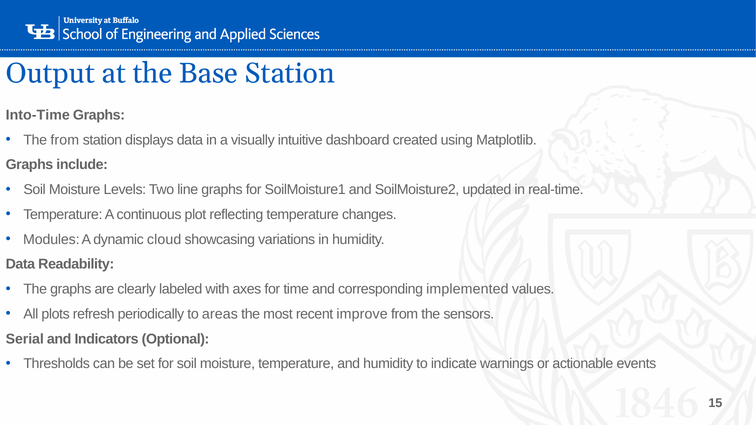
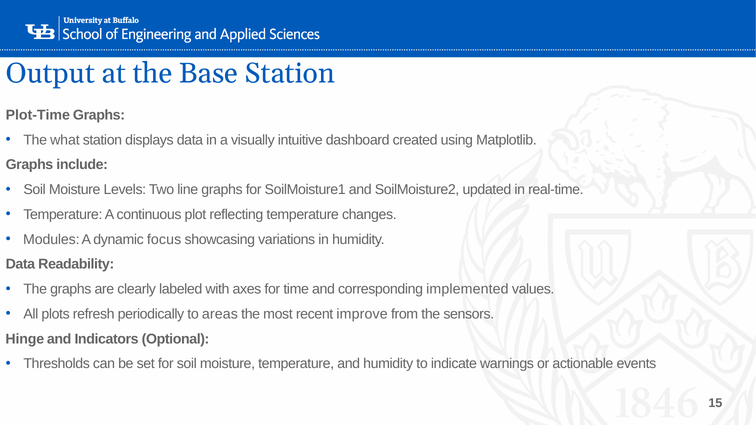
Into-Time: Into-Time -> Plot-Time (38, 115)
The from: from -> what (65, 140)
cloud: cloud -> focus (164, 240)
Serial: Serial -> Hinge (25, 339)
